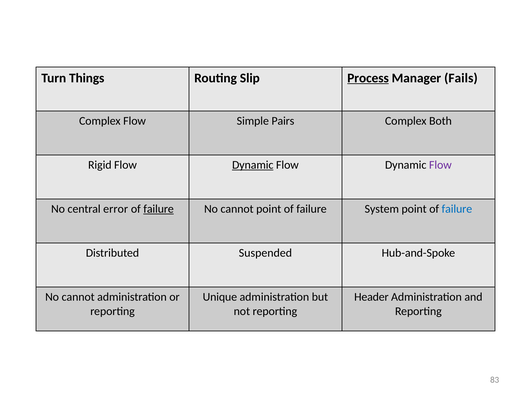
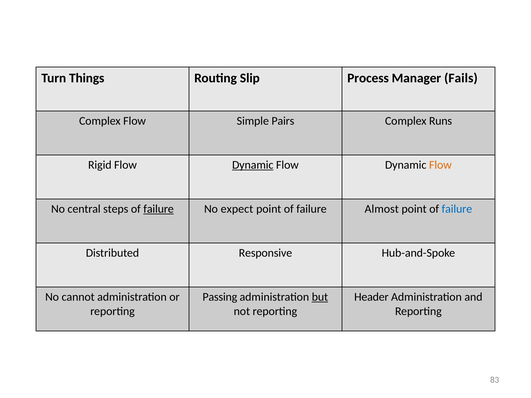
Process underline: present -> none (368, 78)
Both: Both -> Runs (441, 121)
Flow colour: purple -> orange (440, 165)
error: error -> steps (116, 209)
cannot: cannot -> expect (237, 209)
System: System -> Almost (382, 209)
Suspended: Suspended -> Responsive (265, 253)
Unique: Unique -> Passing (220, 297)
but underline: none -> present (320, 297)
